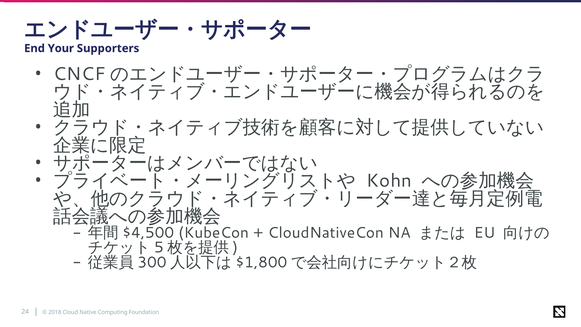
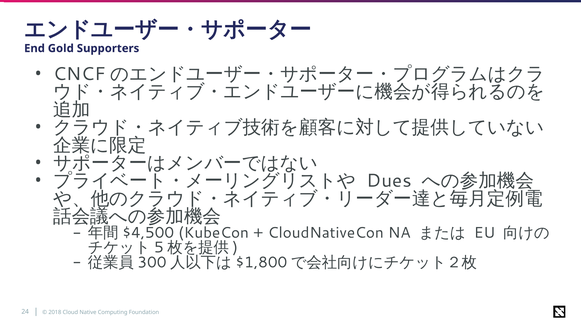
Your: Your -> Gold (61, 48)
Kohn: Kohn -> Dues (389, 181)
